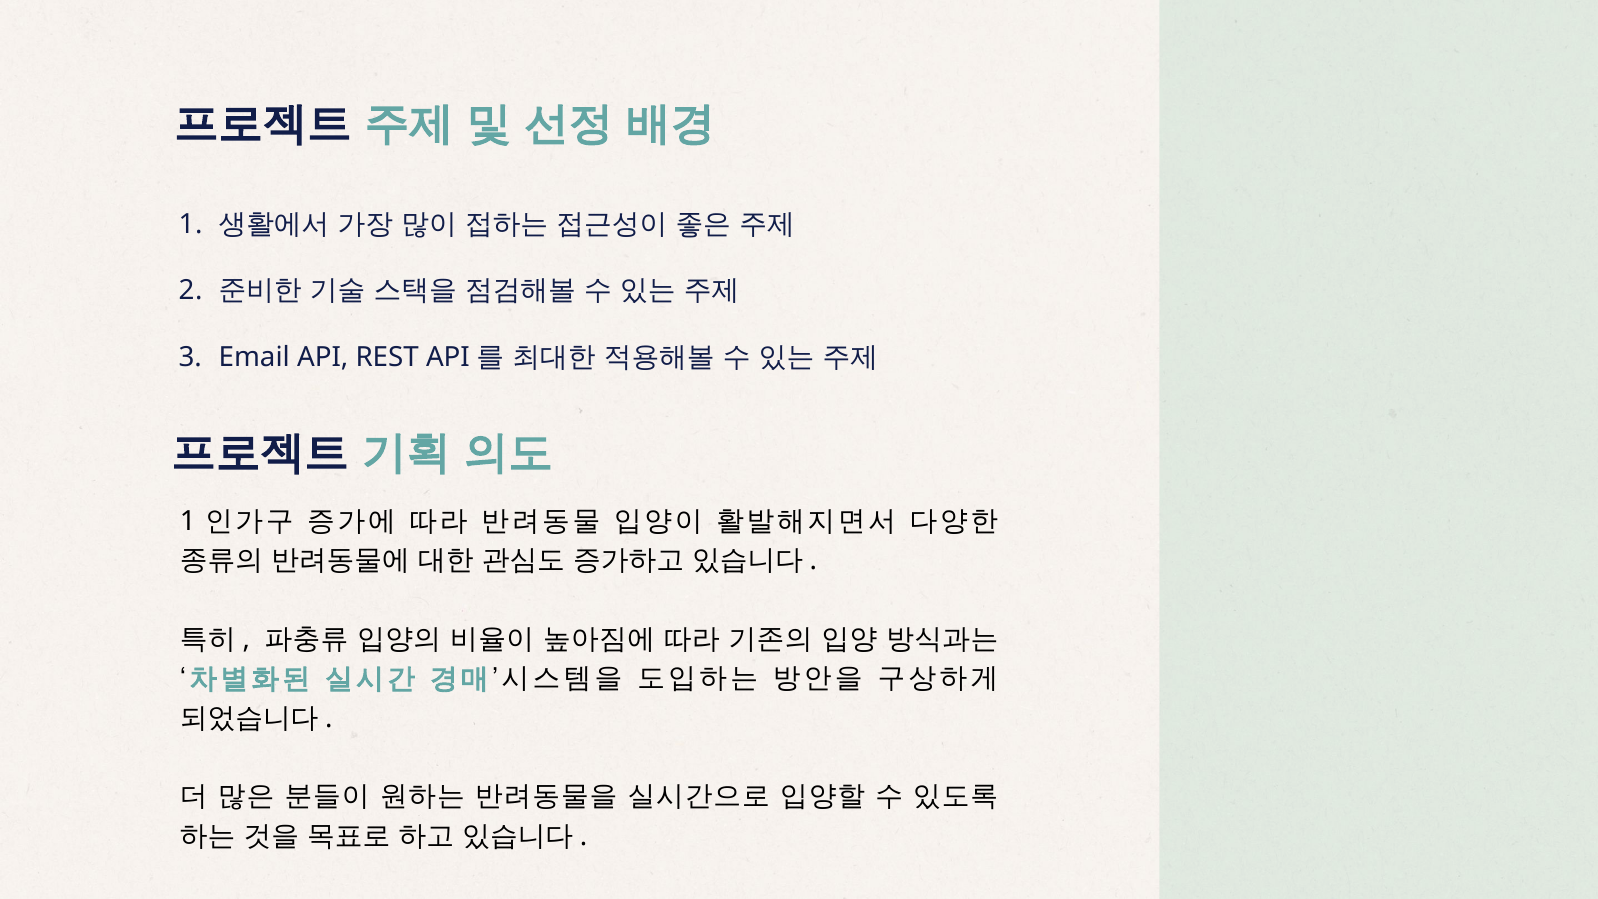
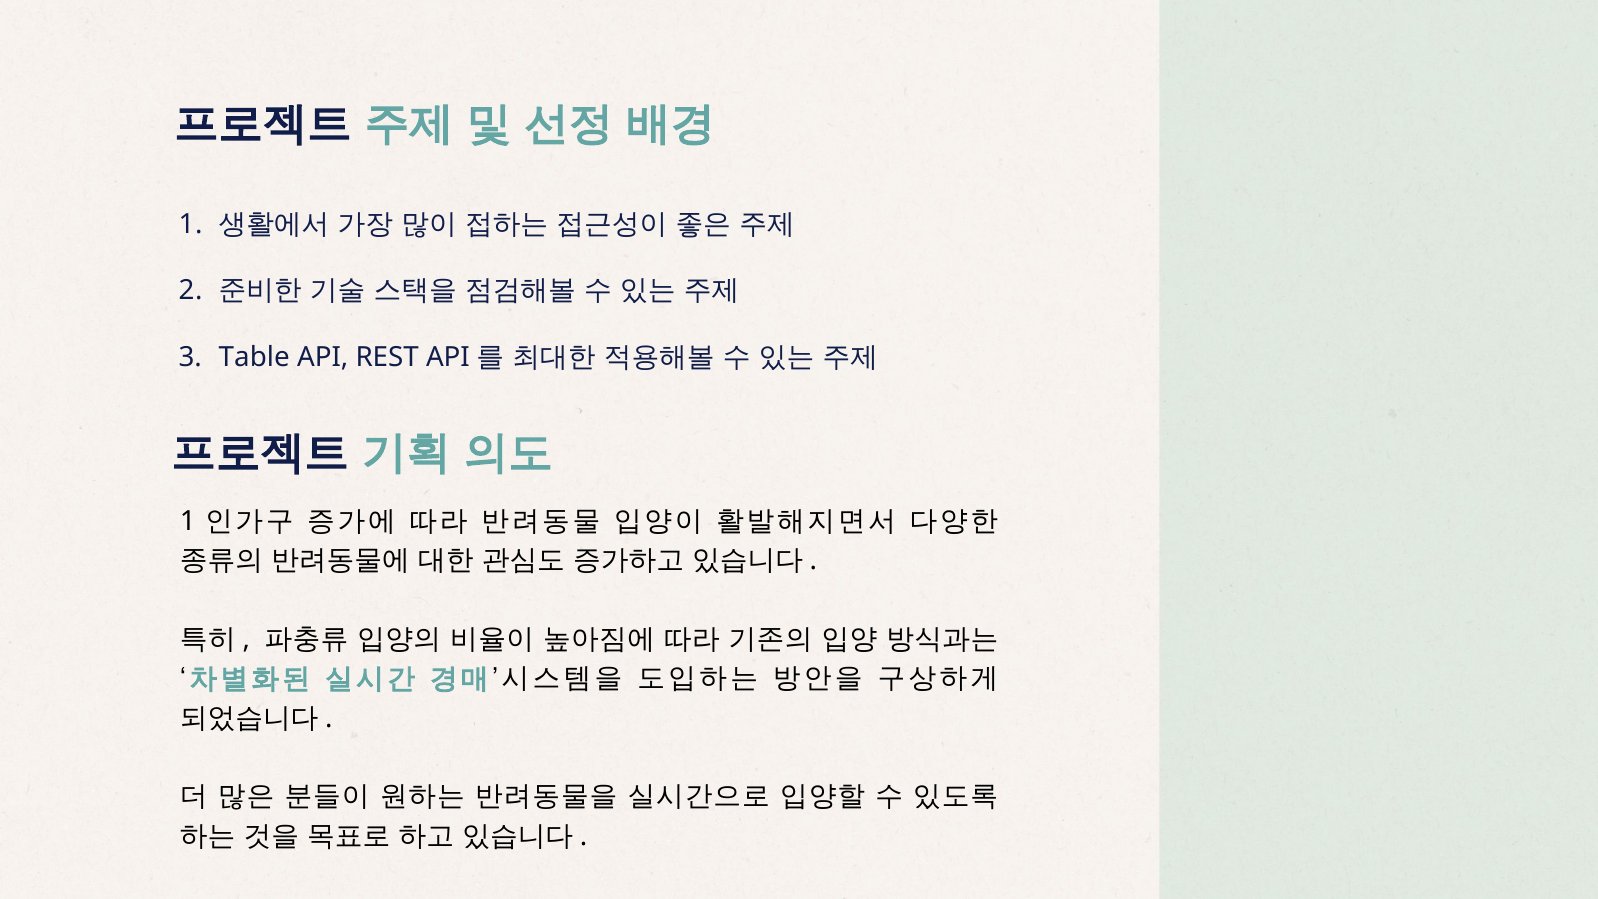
Email: Email -> Table (254, 357)
